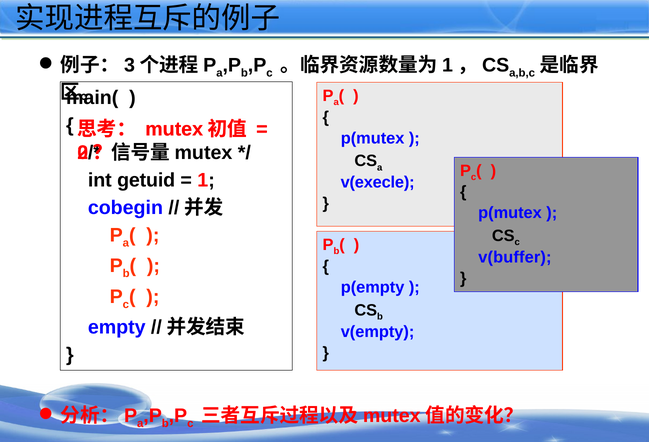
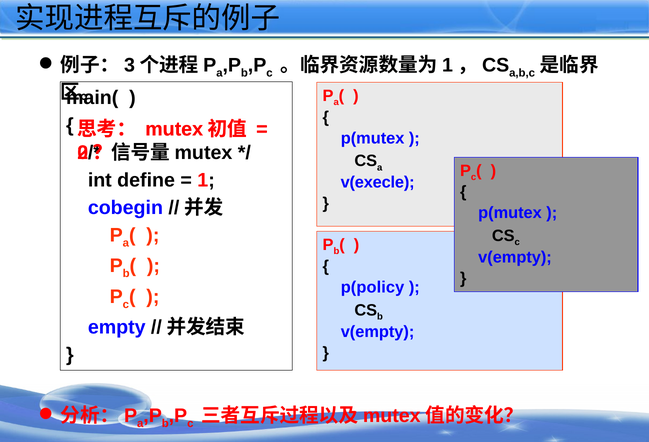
getuid: getuid -> define (146, 180)
v(buffer: v(buffer -> v(empty (515, 257)
p(empty: p(empty -> p(policy (373, 287)
